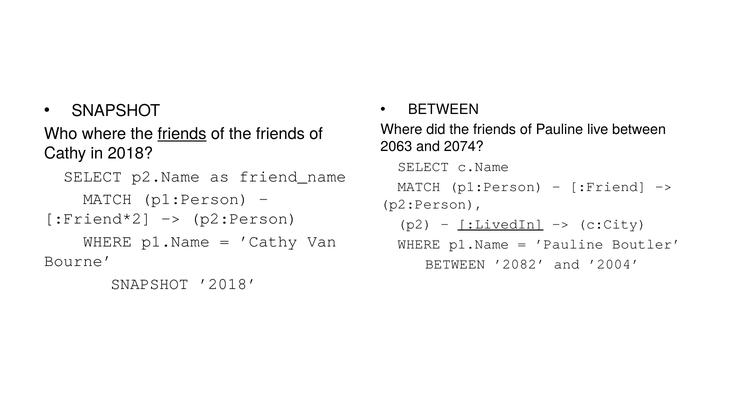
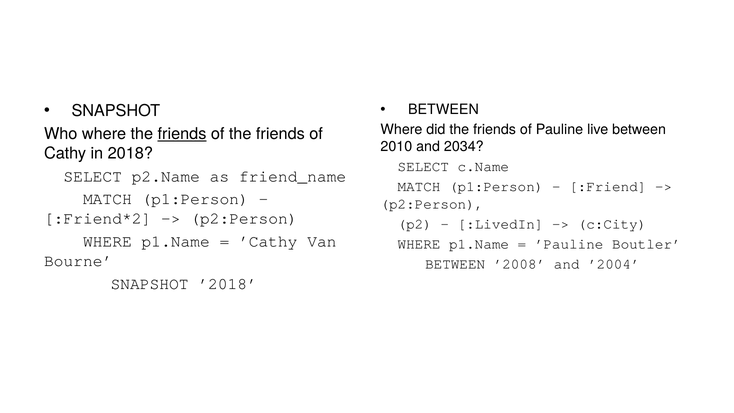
2063: 2063 -> 2010 (396, 147)
2074: 2074 -> 2034 (464, 147)
:LivedIn underline: present -> none (501, 224)
’2082: ’2082 -> ’2008 (519, 264)
